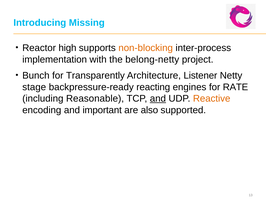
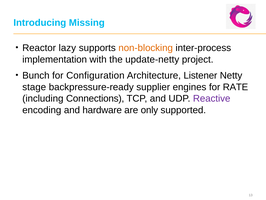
high: high -> lazy (67, 48)
belong-netty: belong-netty -> update-netty (152, 59)
Transparently: Transparently -> Configuration (95, 75)
reacting: reacting -> supplier (153, 87)
Reasonable: Reasonable -> Connections (95, 98)
and underline: present -> none (158, 98)
Reactive colour: orange -> purple (212, 98)
important: important -> hardware (102, 110)
also: also -> only (149, 110)
